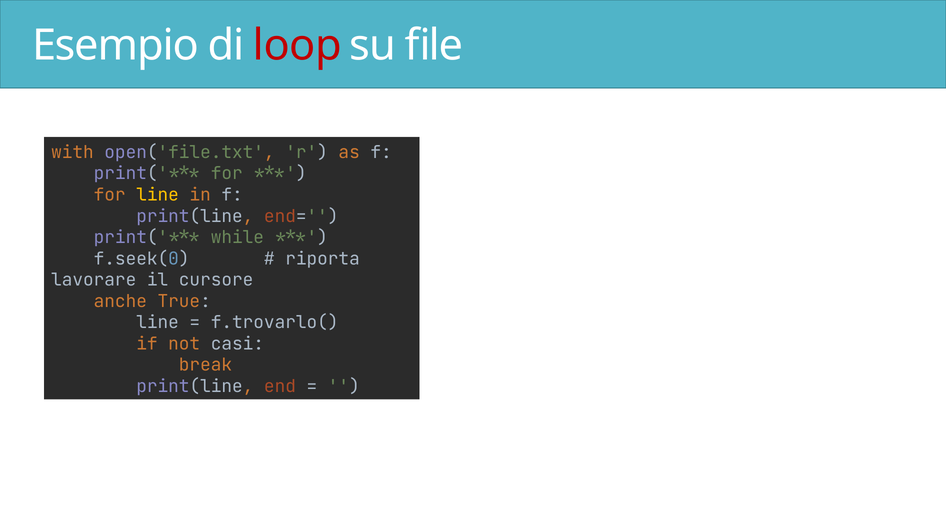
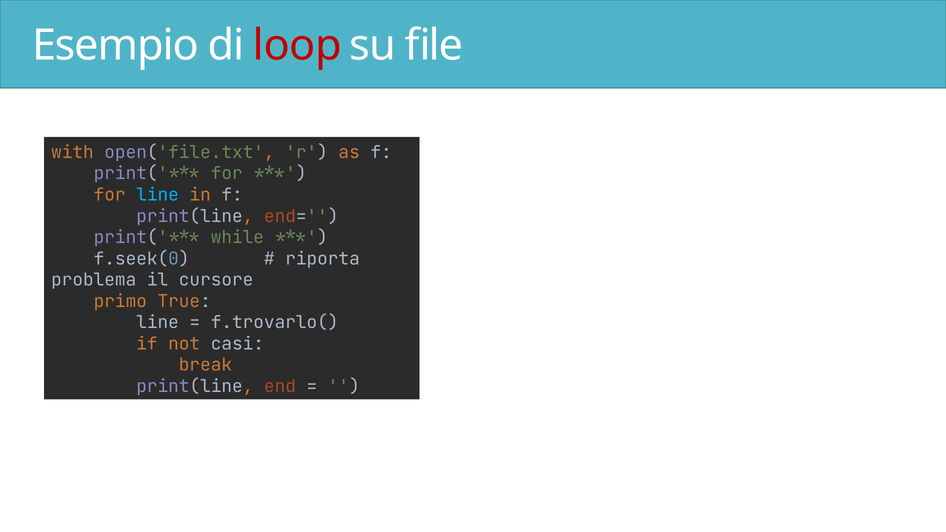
line colour: yellow -> light blue (158, 195)
lavorare: lavorare -> problema (94, 280)
anche: anche -> primo (120, 301)
